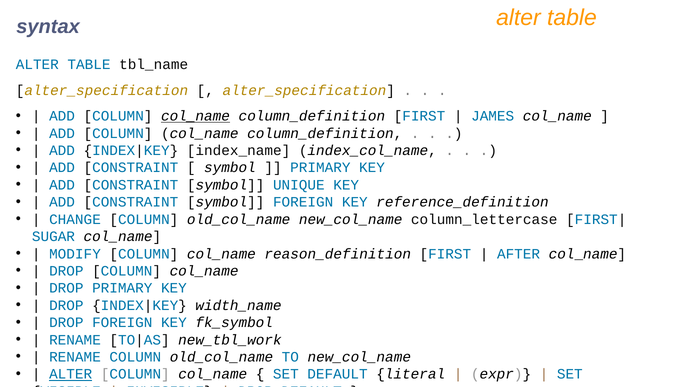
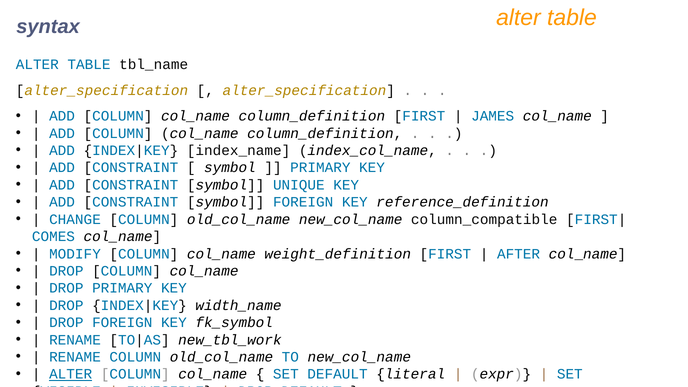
col_name underline: present -> none (195, 116)
column_lettercase: column_lettercase -> column_compatible (484, 219)
SUGAR: SUGAR -> COMES (53, 237)
reason_definition: reason_definition -> weight_definition (338, 254)
